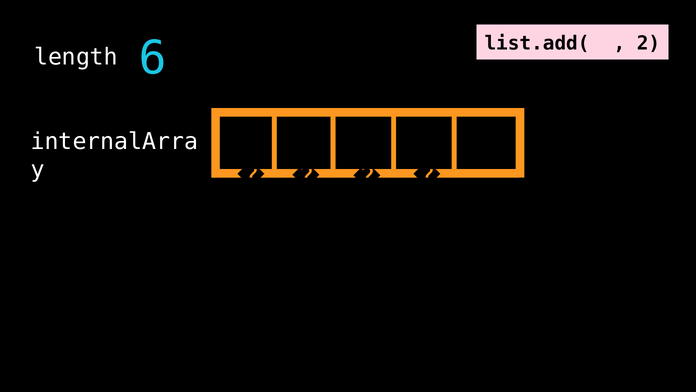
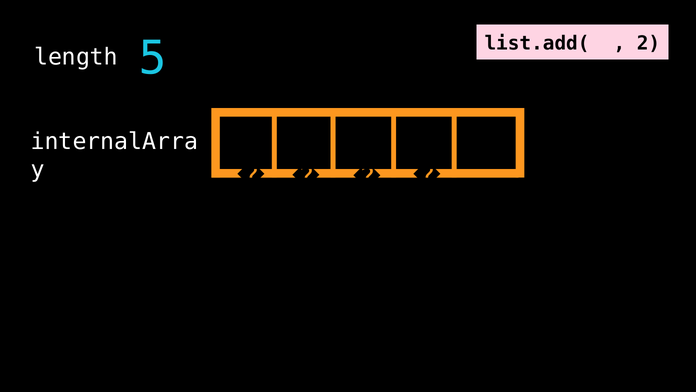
6: 6 -> 5 (153, 59)
